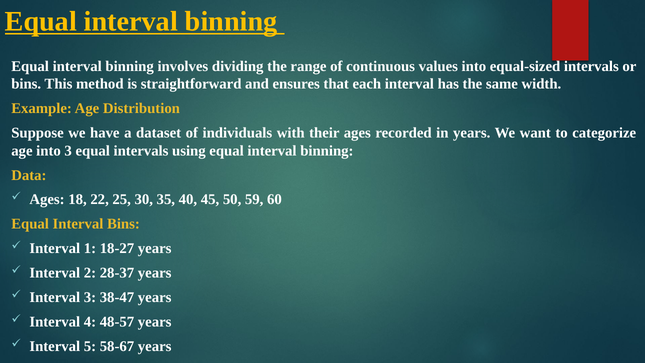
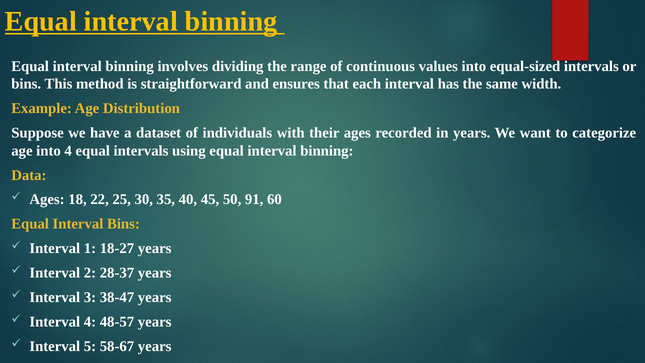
into 3: 3 -> 4 (68, 151)
59: 59 -> 91 (254, 199)
